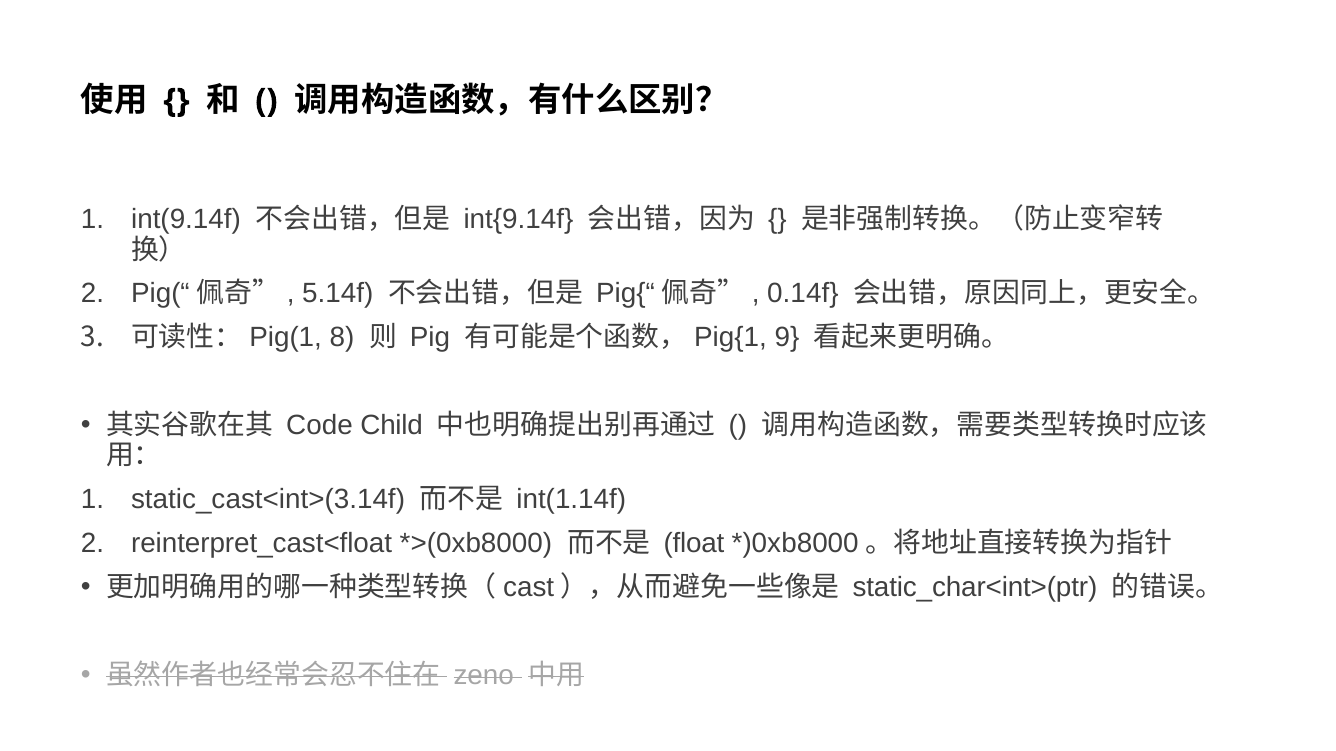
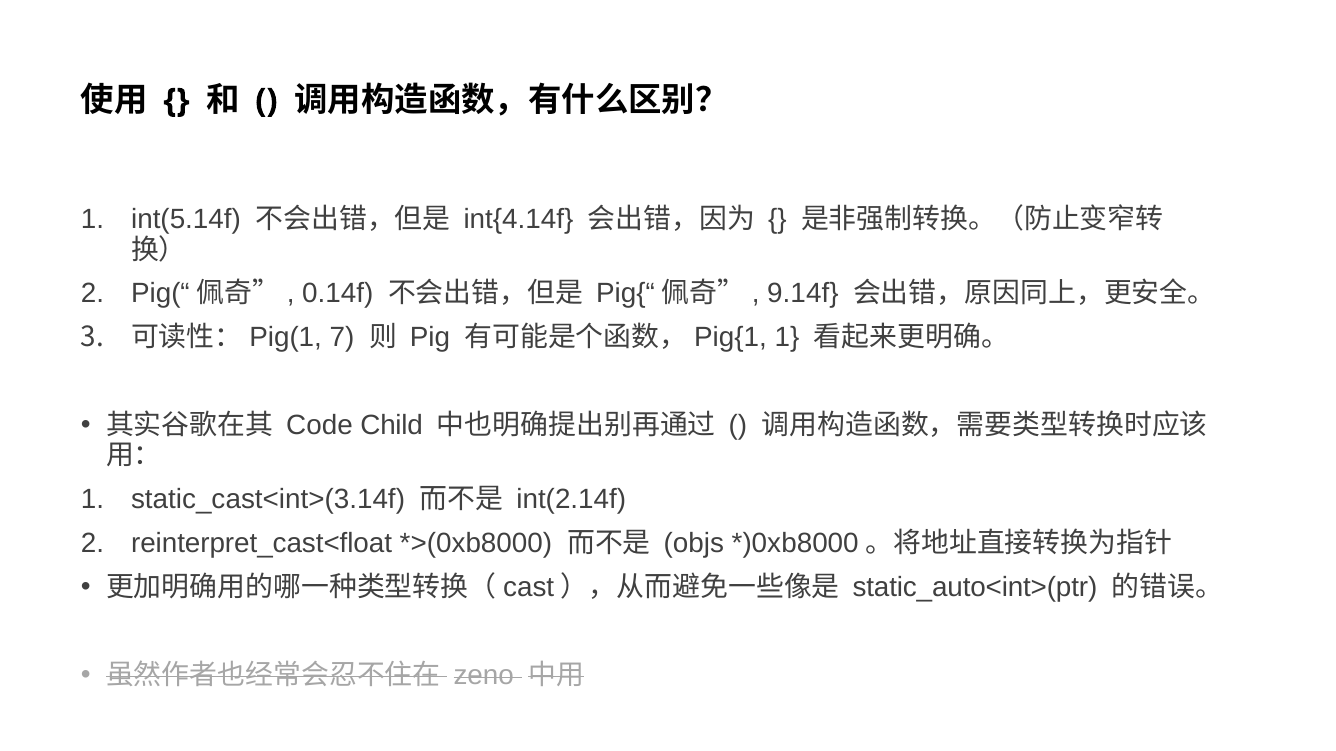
int(9.14f: int(9.14f -> int(5.14f (186, 220)
int{9.14f: int{9.14f -> int{4.14f (518, 220)
5.14f: 5.14f -> 0.14f (338, 294)
0.14f: 0.14f -> 9.14f (803, 294)
8: 8 -> 7 (342, 338)
9: 9 -> 1 (787, 338)
int(1.14f: int(1.14f -> int(2.14f (571, 500)
float: float -> objs (694, 544)
static_char<int>(ptr: static_char<int>(ptr -> static_auto<int>(ptr (975, 588)
